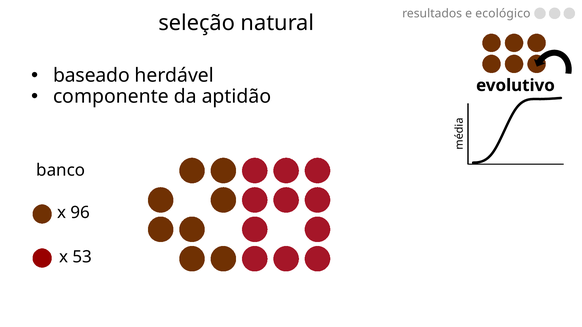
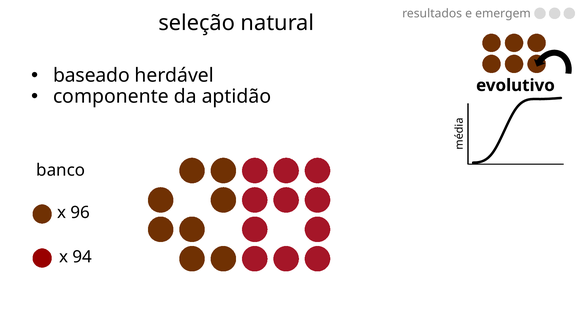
ecológico: ecológico -> emergem (503, 14)
53: 53 -> 94 (82, 257)
